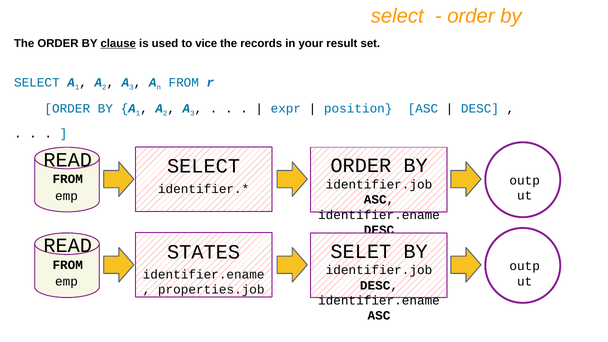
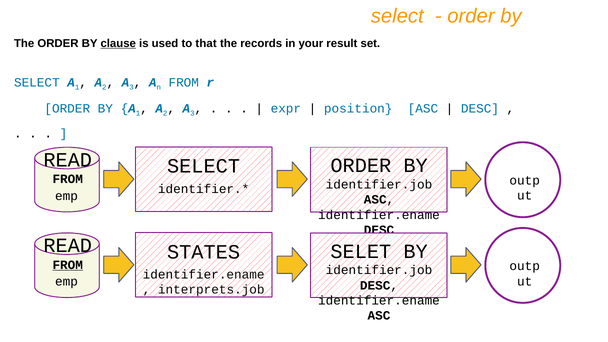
vice: vice -> that (206, 43)
FROM underline: none -> present (68, 265)
properties.job: properties.job -> interprets.job (211, 290)
